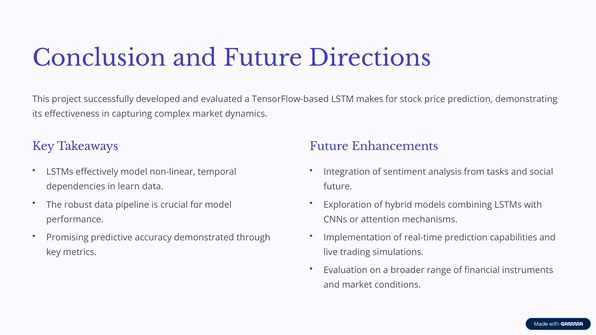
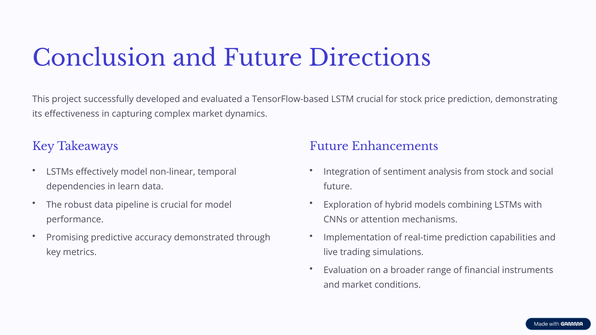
LSTM makes: makes -> crucial (370, 99)
from tasks: tasks -> stock (498, 172)
